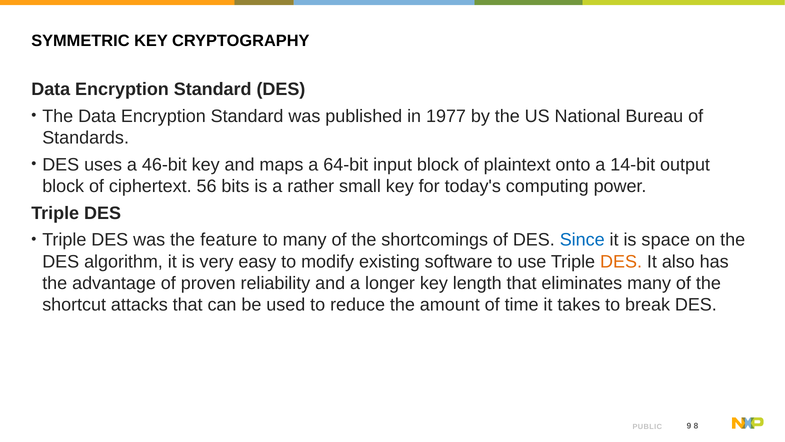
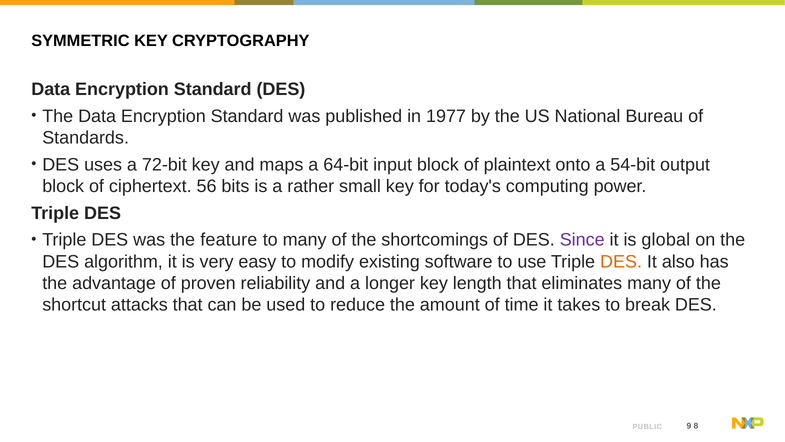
46-bit: 46-bit -> 72-bit (164, 165)
14-bit: 14-bit -> 54-bit (633, 165)
Since colour: blue -> purple (582, 240)
space: space -> global (666, 240)
